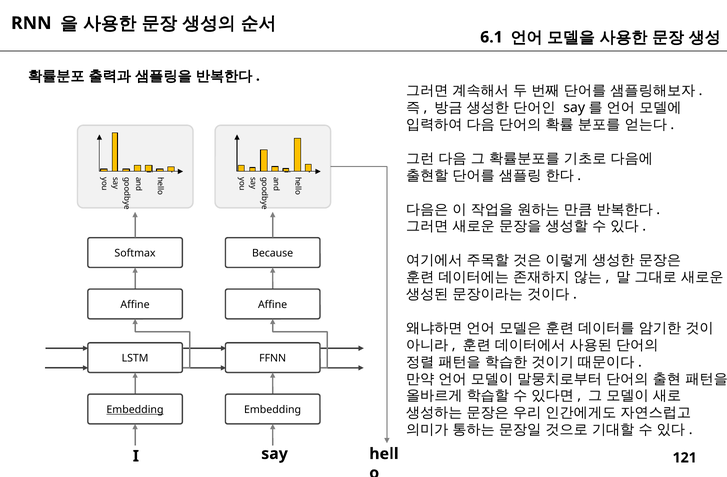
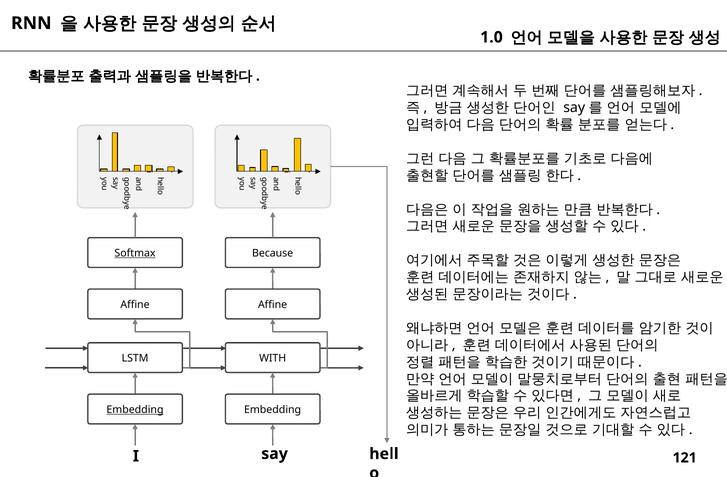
6.1: 6.1 -> 1.0 (491, 37)
Softmax underline: none -> present (135, 254)
FFNN: FFNN -> WITH (273, 359)
